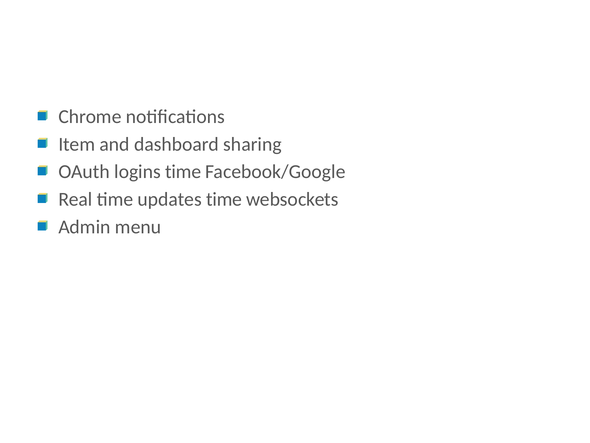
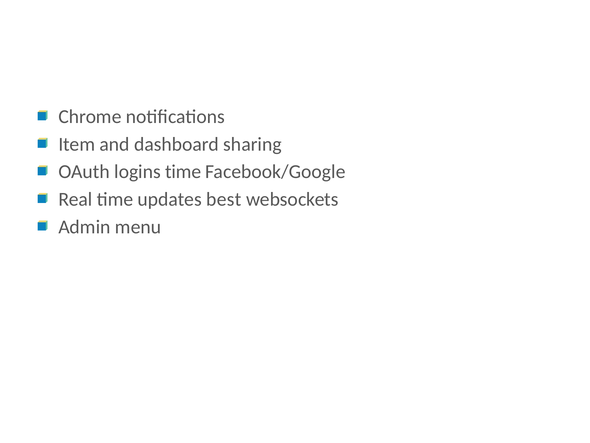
updates time: time -> best (224, 199)
